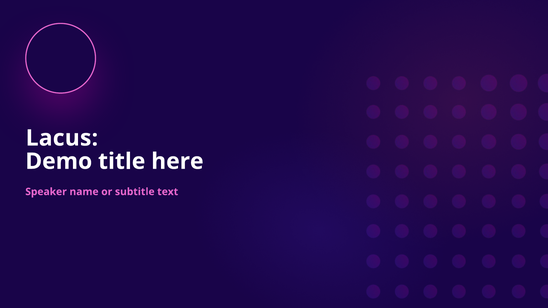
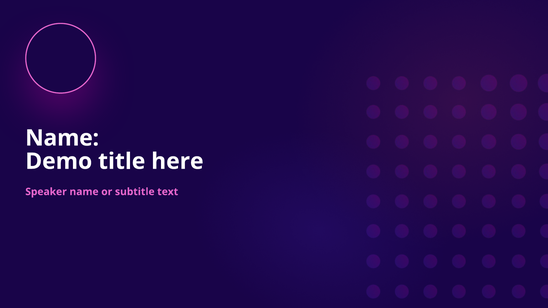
Lacus: Lacus -> Name (62, 138)
